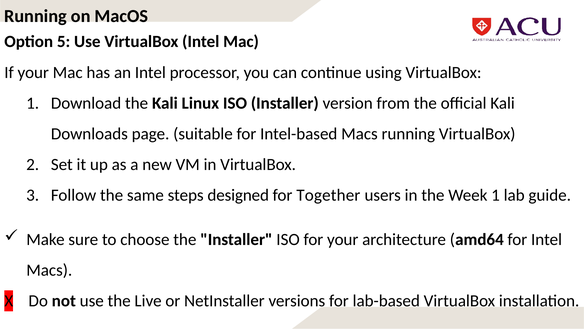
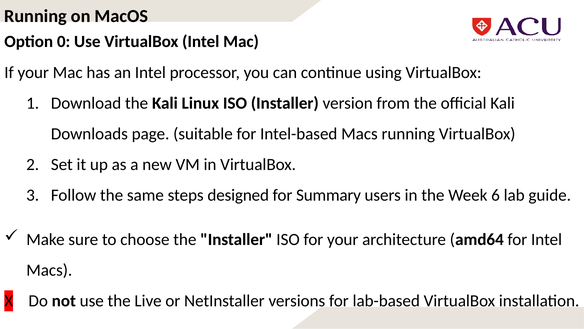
5: 5 -> 0 (64, 42)
Together: Together -> Summary (329, 195)
Week 1: 1 -> 6 (496, 195)
